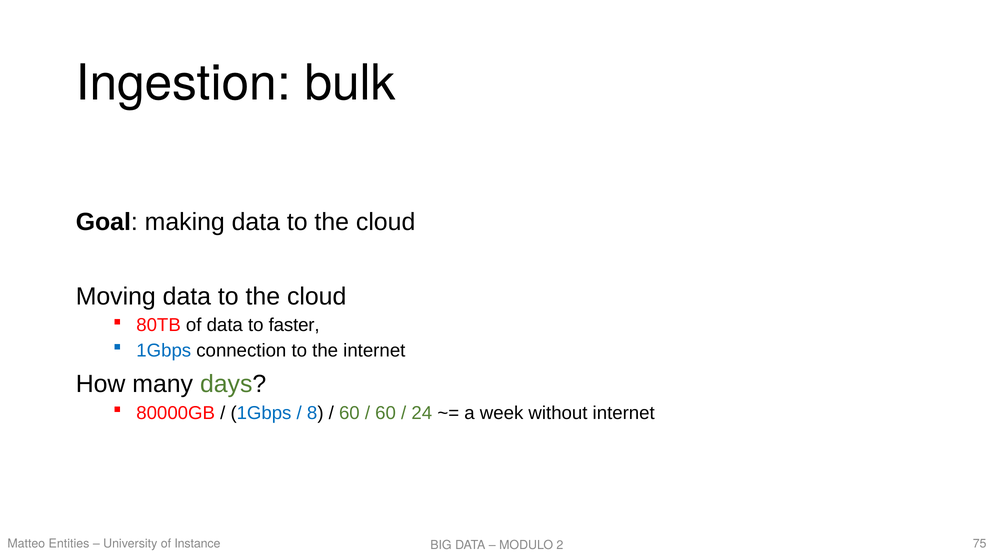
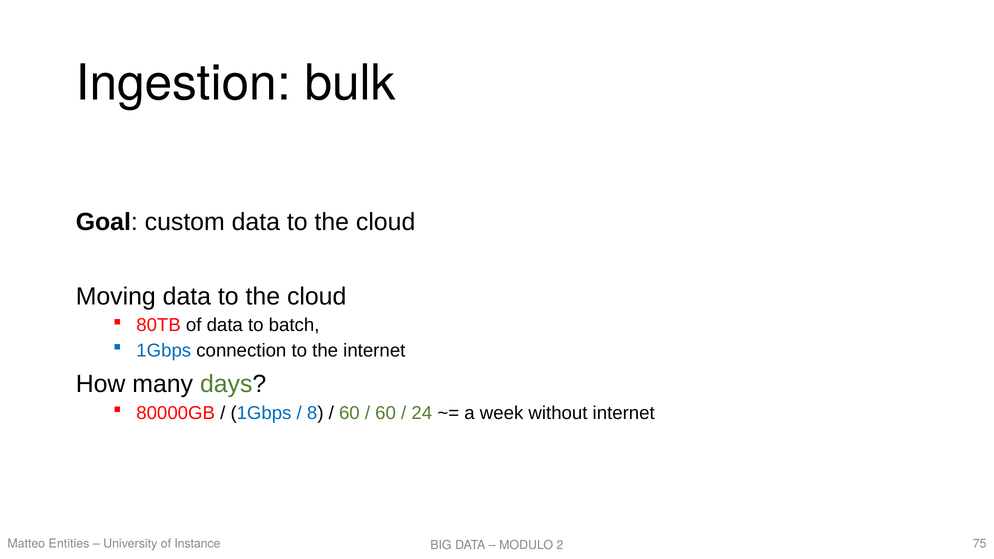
making: making -> custom (185, 222)
faster: faster -> batch (294, 325)
